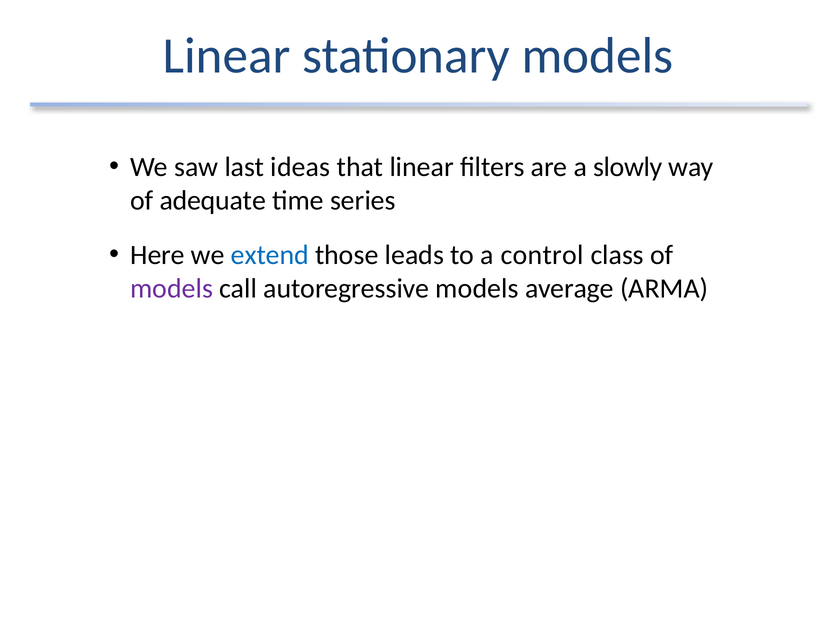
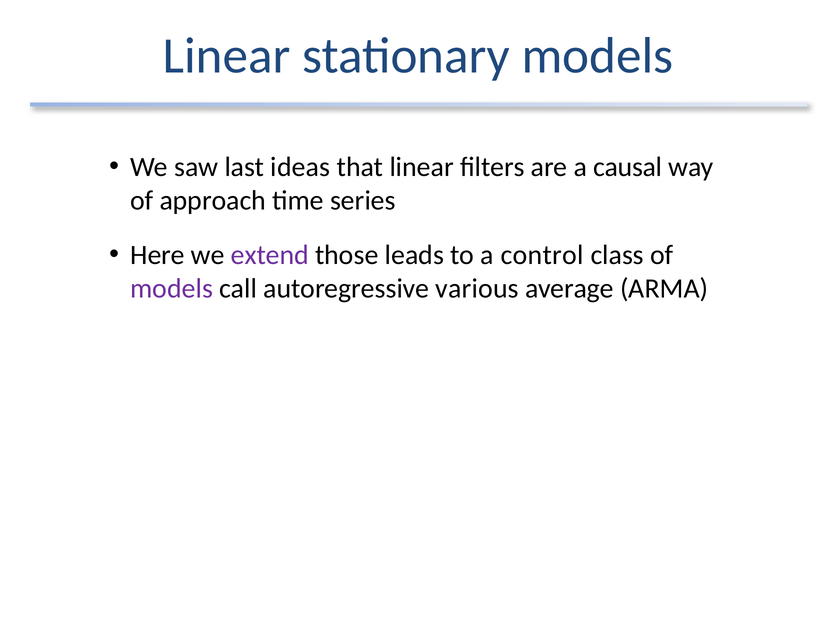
slowly: slowly -> causal (628, 167)
adequate: adequate -> approach (213, 201)
extend colour: blue -> purple (270, 255)
autoregressive models: models -> various (477, 288)
